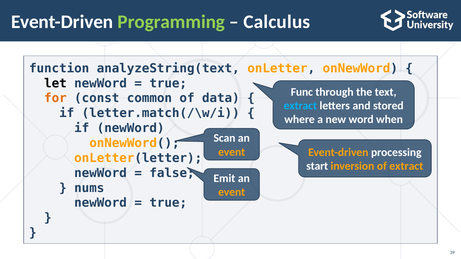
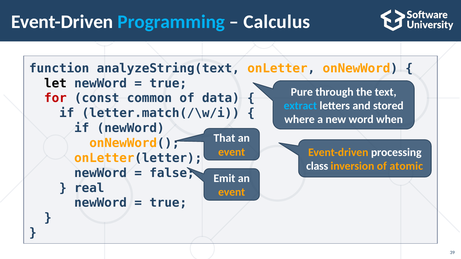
Programming colour: light green -> light blue (171, 22)
Func: Func -> Pure (302, 92)
for colour: orange -> red (55, 98)
Scan: Scan -> That (224, 138)
start: start -> class (317, 166)
of extract: extract -> atomic (406, 166)
nums: nums -> real (89, 188)
